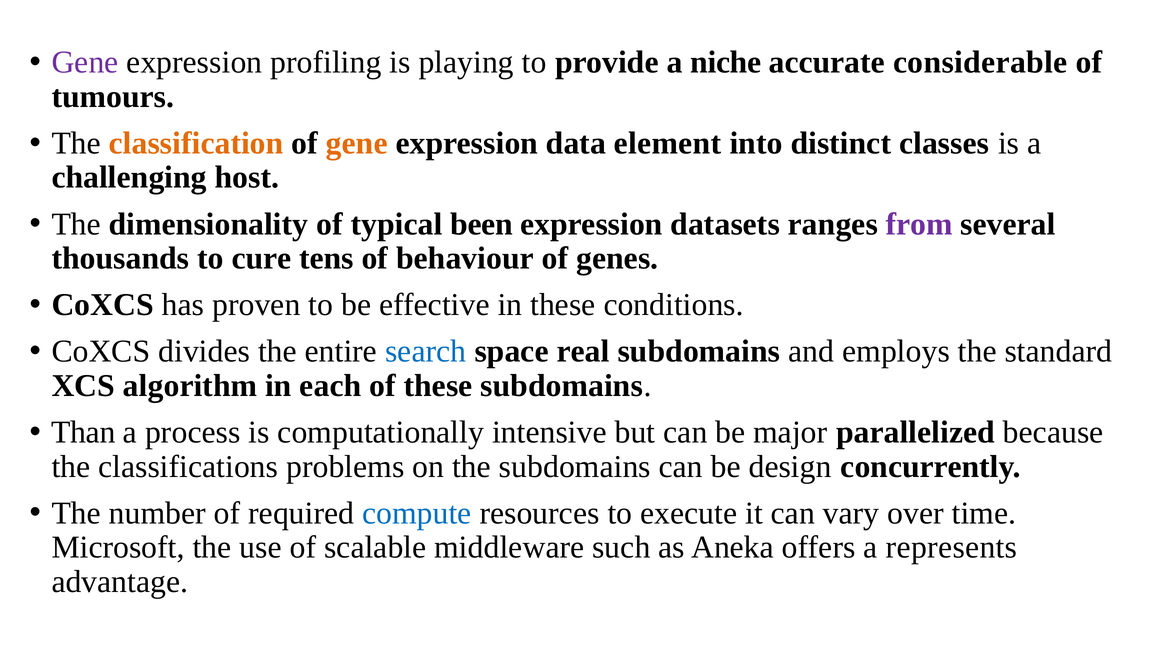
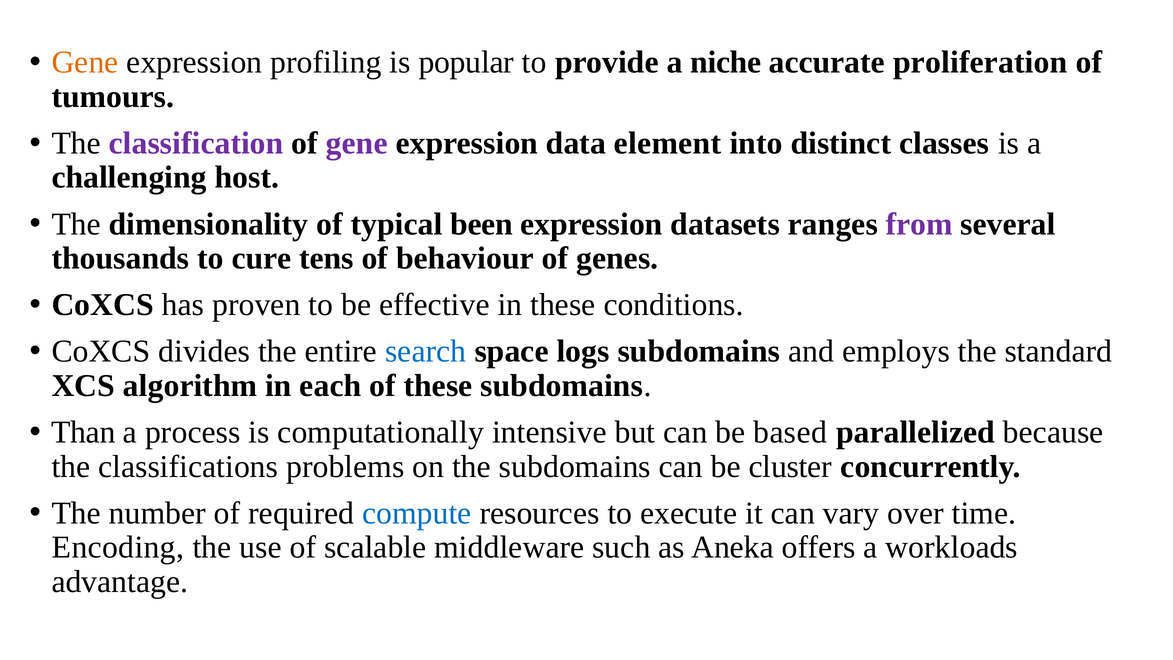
Gene colour: purple -> orange (85, 62)
playing: playing -> popular (466, 62)
considerable: considerable -> proliferation (980, 62)
classification colour: orange -> purple (196, 143)
gene colour: orange -> purple (357, 143)
real: real -> logs (583, 351)
major: major -> based (790, 432)
design: design -> cluster (790, 466)
Microsoft: Microsoft -> Encoding (118, 547)
represents: represents -> workloads (952, 547)
